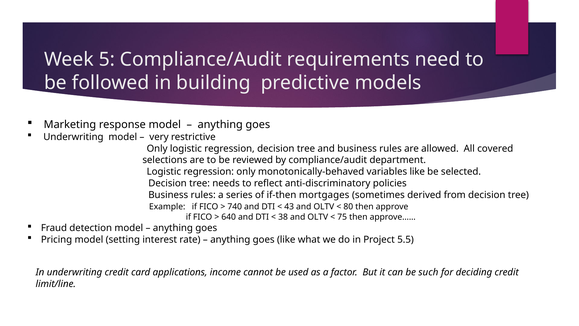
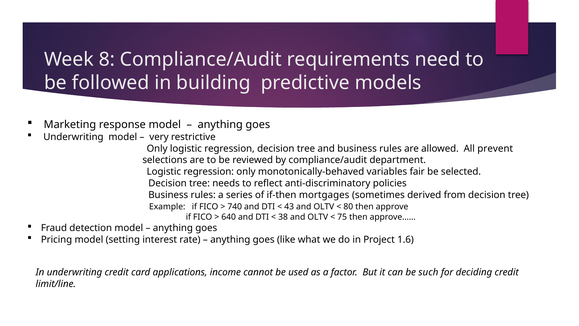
5: 5 -> 8 (107, 60)
covered: covered -> prevent (495, 148)
variables like: like -> fair (417, 171)
5.5: 5.5 -> 1.6 (406, 239)
